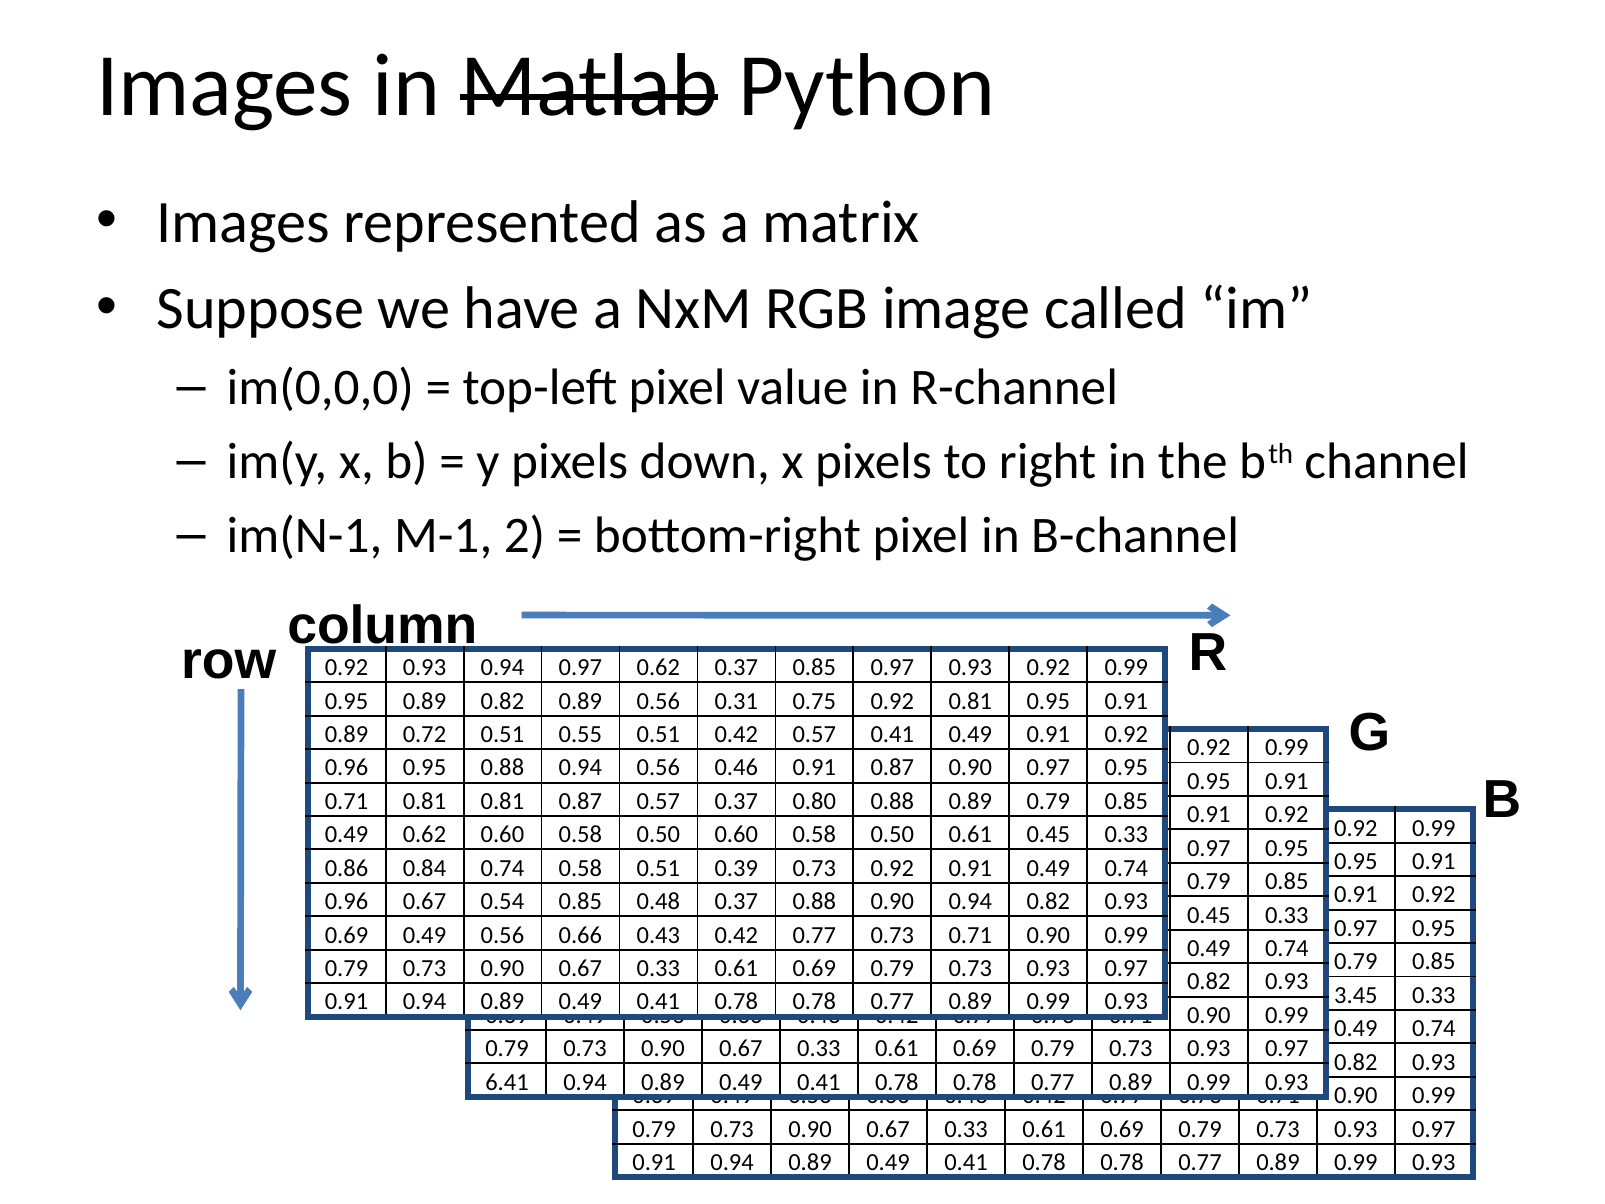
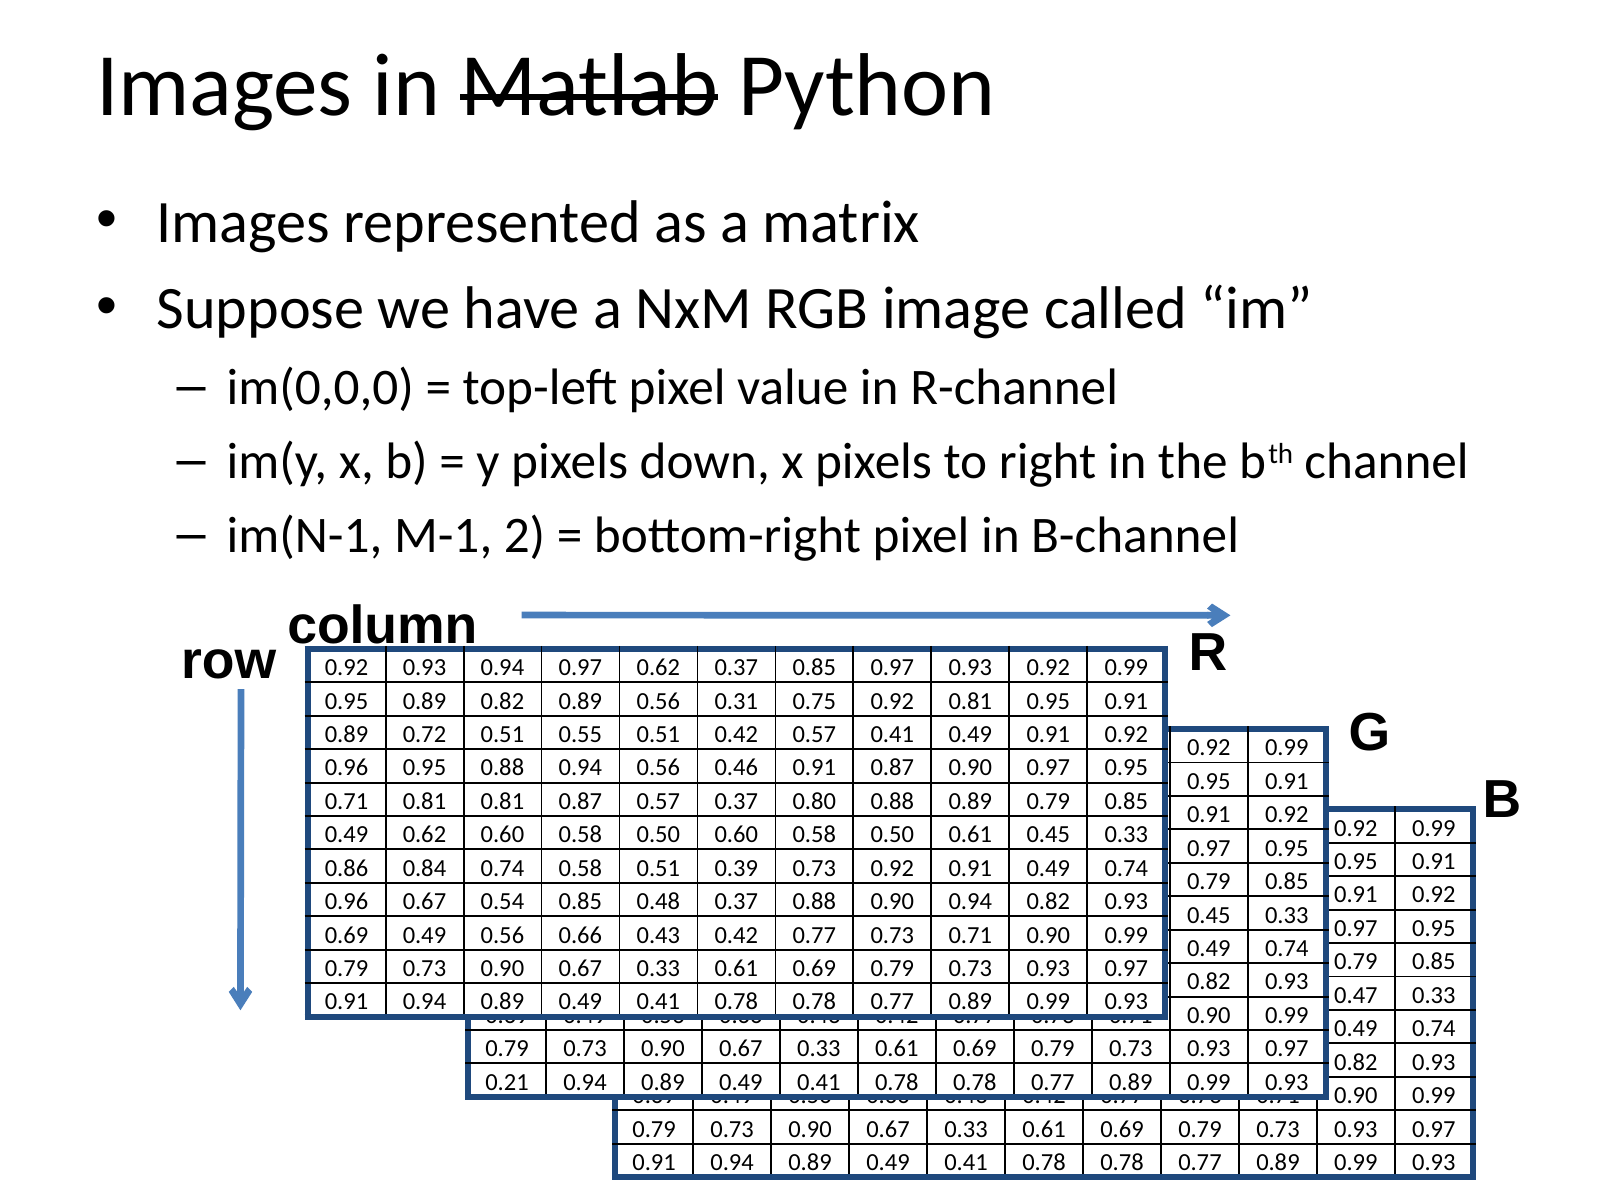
3.45: 3.45 -> 0.47 (1356, 995)
6.41: 6.41 -> 0.21 (507, 1082)
